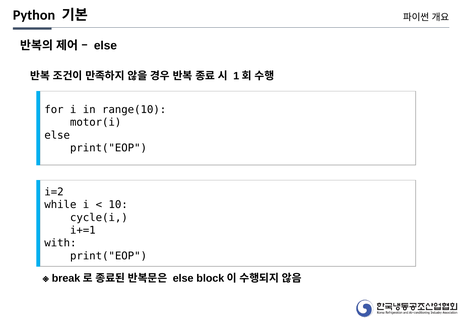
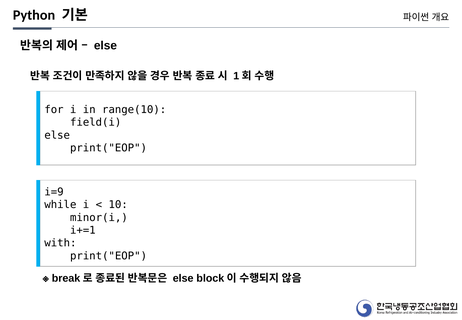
motor(i: motor(i -> field(i (96, 122)
i=2: i=2 -> i=9 (54, 192)
cycle(i: cycle(i -> minor(i (99, 217)
